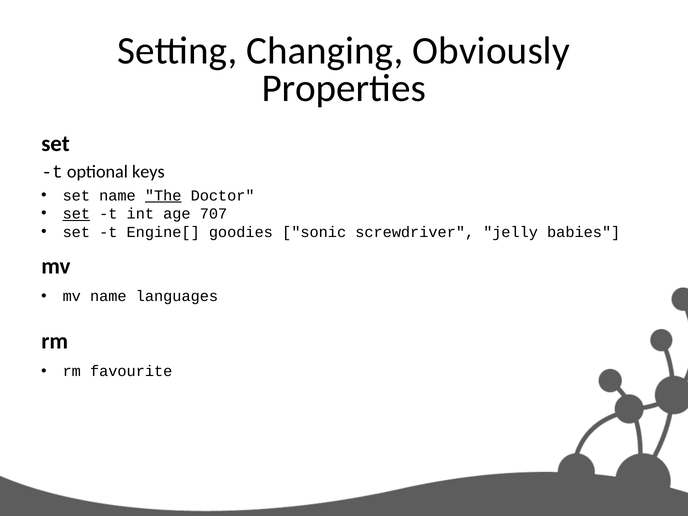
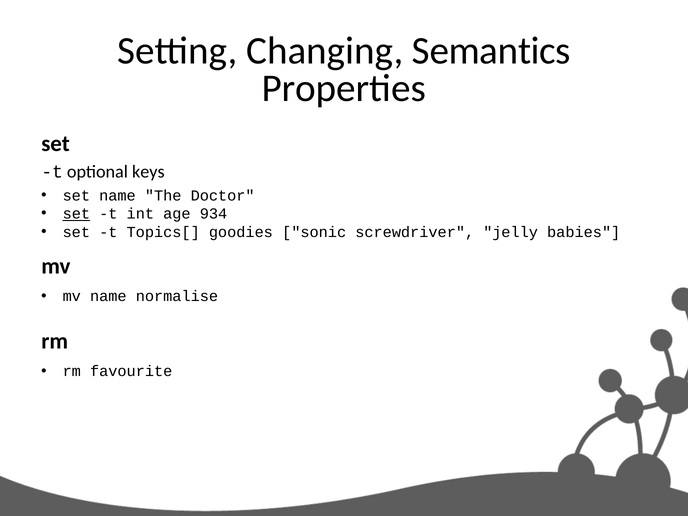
Obviously: Obviously -> Semantics (491, 51)
The underline: present -> none (163, 196)
707: 707 -> 934 (213, 214)
Engine[: Engine[ -> Topics[ (163, 232)
languages: languages -> normalise (177, 296)
